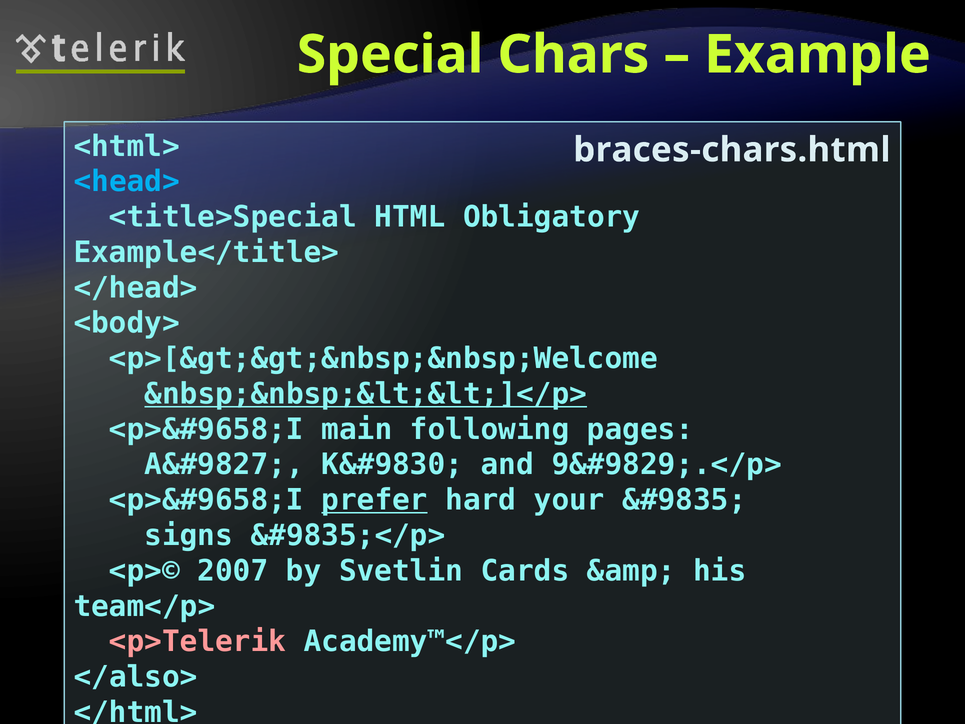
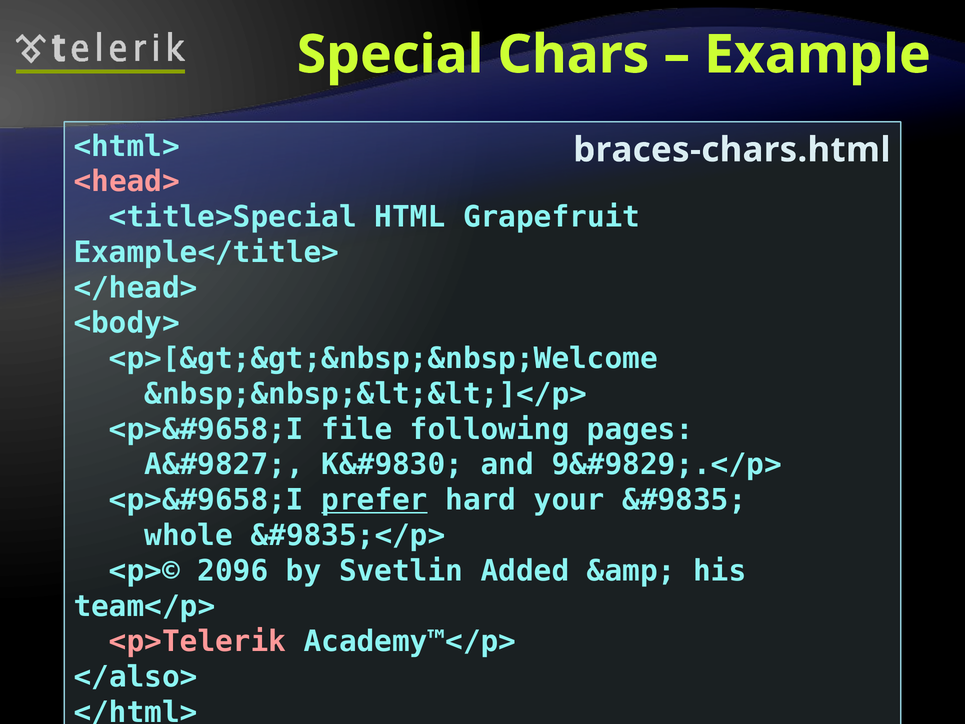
<head> colour: light blue -> pink (127, 182)
Obligatory: Obligatory -> Grapefruit (552, 217)
&nbsp;&nbsp;&lt;&lt;]</p> underline: present -> none (366, 394)
main: main -> file (357, 429)
signs: signs -> whole (189, 535)
2007: 2007 -> 2096 (233, 571)
Cards: Cards -> Added (525, 571)
